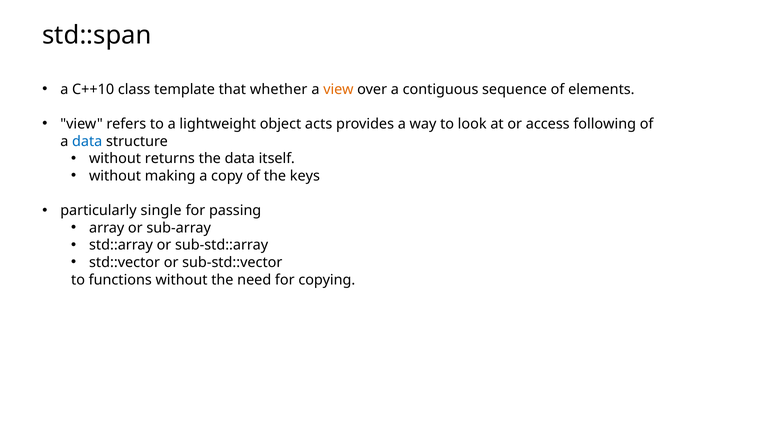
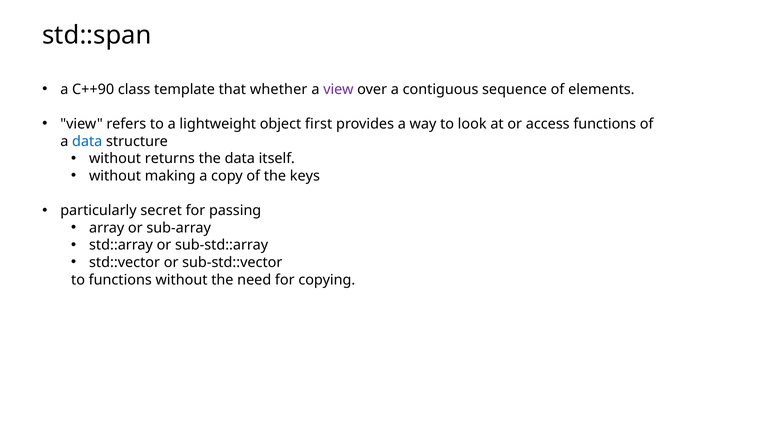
C++10: C++10 -> C++90 (93, 89)
view colour: orange -> purple (338, 89)
acts: acts -> first (319, 124)
access following: following -> functions (605, 124)
single: single -> secret (161, 210)
